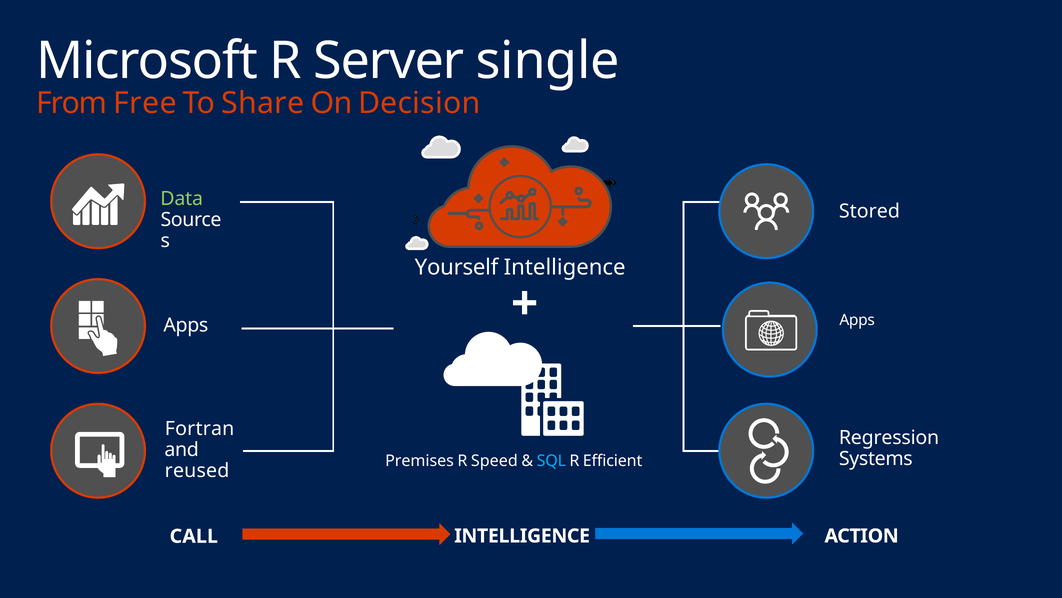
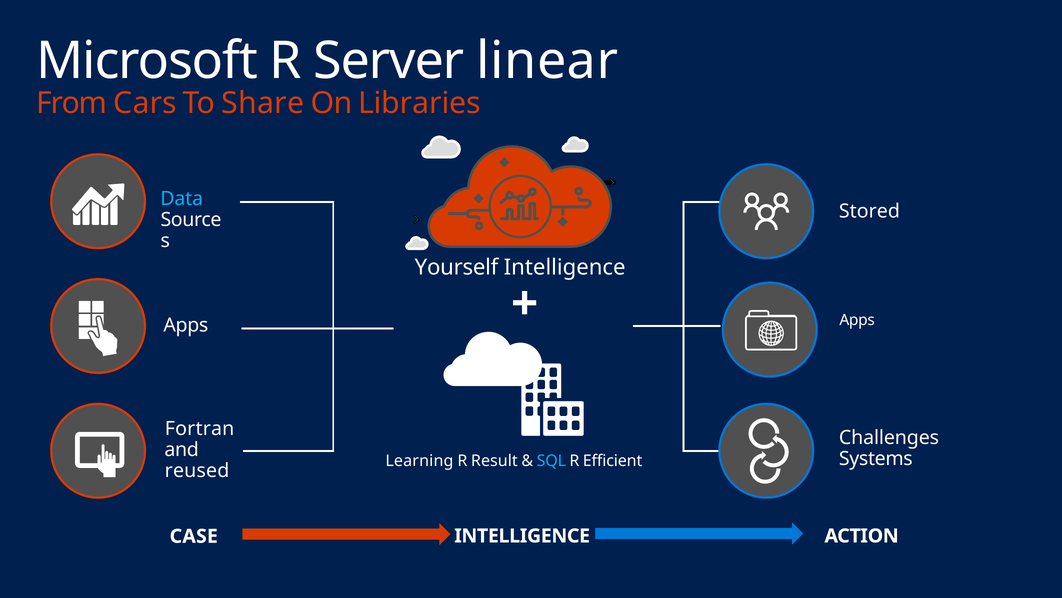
single: single -> linear (547, 61)
Free: Free -> Cars (145, 103)
Decision: Decision -> Libraries (419, 103)
Data colour: light green -> light blue (182, 198)
Regression: Regression -> Challenges (889, 437)
Premises: Premises -> Learning (419, 460)
Speed: Speed -> Result (494, 460)
CALL: CALL -> CASE (194, 536)
